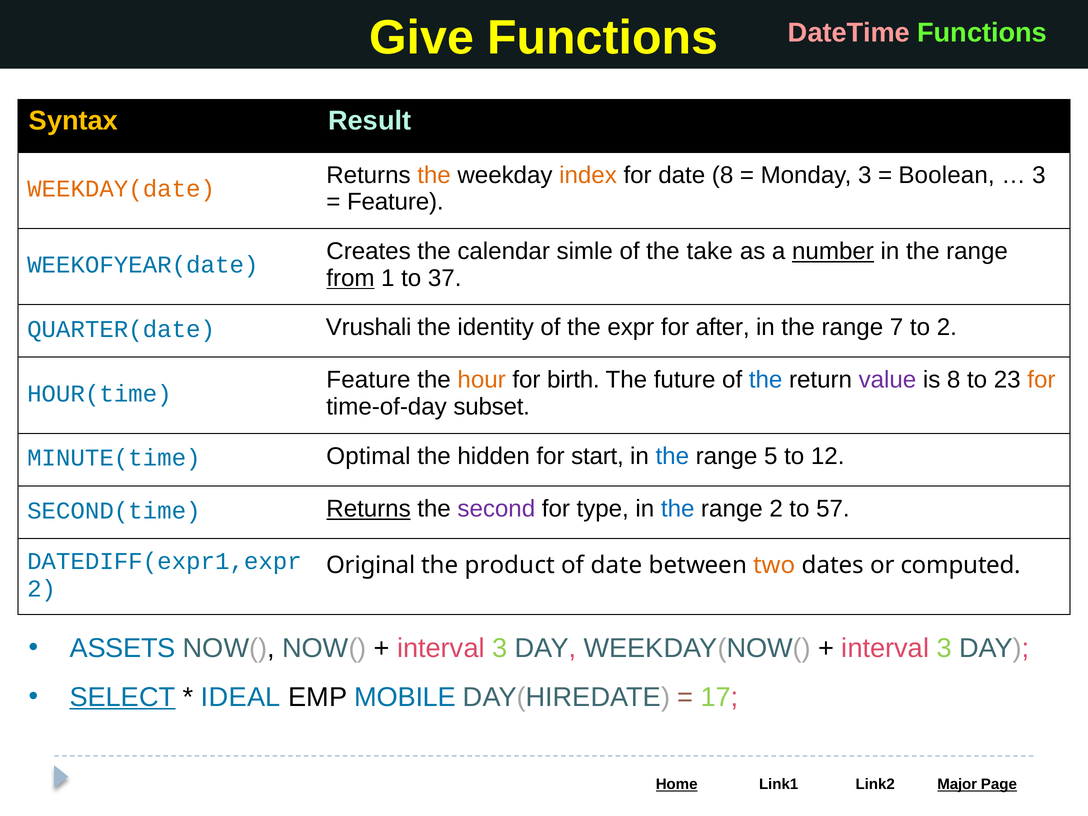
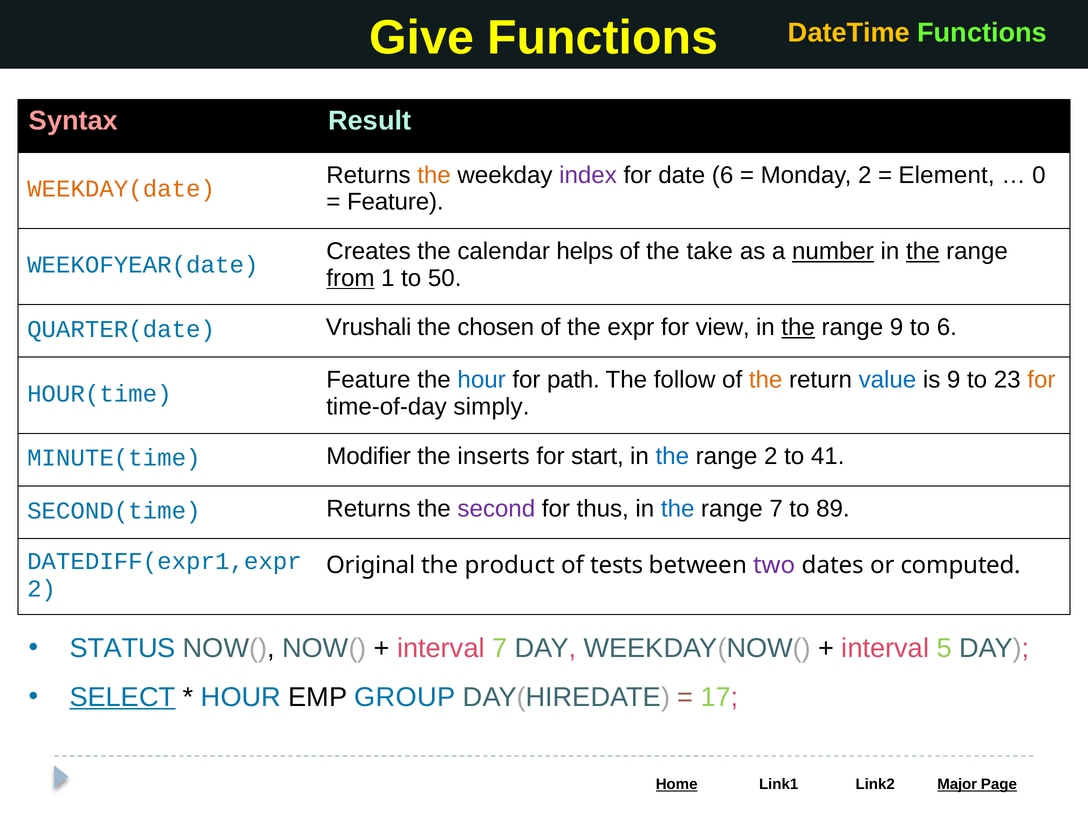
DateTime colour: pink -> yellow (849, 33)
Syntax colour: yellow -> pink (74, 121)
index colour: orange -> purple (588, 175)
date 8: 8 -> 6 (723, 175)
Monday 3: 3 -> 2 (865, 175)
Boolean: Boolean -> Element (947, 175)
3: 3 -> 0 (1039, 175)
simle: simle -> helps (585, 251)
the underline: none -> present (923, 251)
37: 37 -> 50 (445, 278)
identity: identity -> chosen (496, 327)
after: after -> view (723, 327)
the underline: none -> present (798, 327)
range 7: 7 -> 9 (897, 327)
to 2: 2 -> 6 (947, 327)
hour colour: orange -> blue (482, 380)
birth: birth -> path (573, 380)
future: future -> follow (685, 380)
the colour: blue -> orange (766, 380)
value colour: purple -> blue (887, 380)
is 8: 8 -> 9 (954, 380)
subset: subset -> simply (492, 407)
Optimal: Optimal -> Modifier (369, 456)
hidden: hidden -> inserts (494, 456)
range 5: 5 -> 2 (771, 456)
12: 12 -> 41 (828, 456)
Returns underline: present -> none (369, 509)
type: type -> thus (603, 509)
range 2: 2 -> 7 (776, 509)
57: 57 -> 89 (833, 509)
of date: date -> tests (617, 565)
two colour: orange -> purple (774, 565)
ASSETS: ASSETS -> STATUS (123, 648)
3: 3 -> 7 (500, 648)
3: 3 -> 5 (944, 648)
IDEAL: IDEAL -> HOUR (241, 697)
MOBILE: MOBILE -> GROUP (405, 697)
